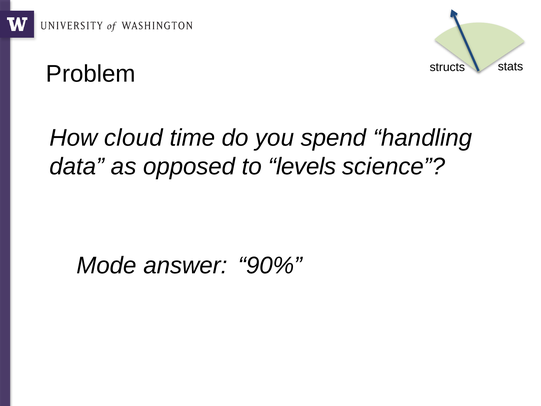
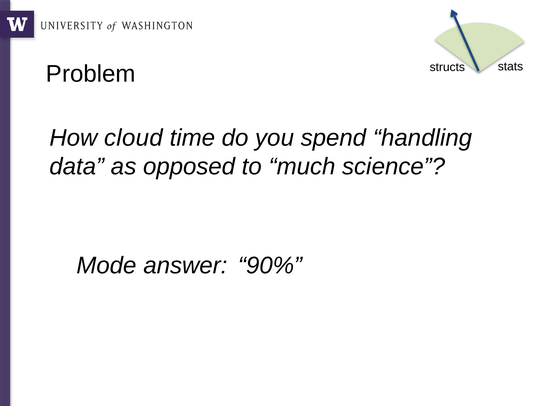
levels: levels -> much (302, 167)
